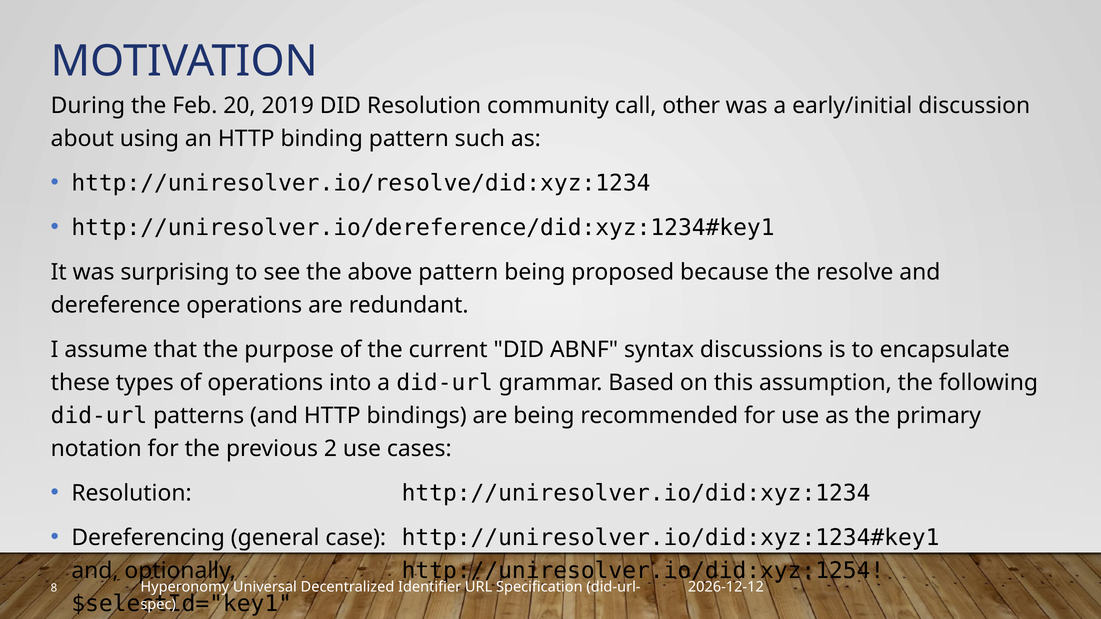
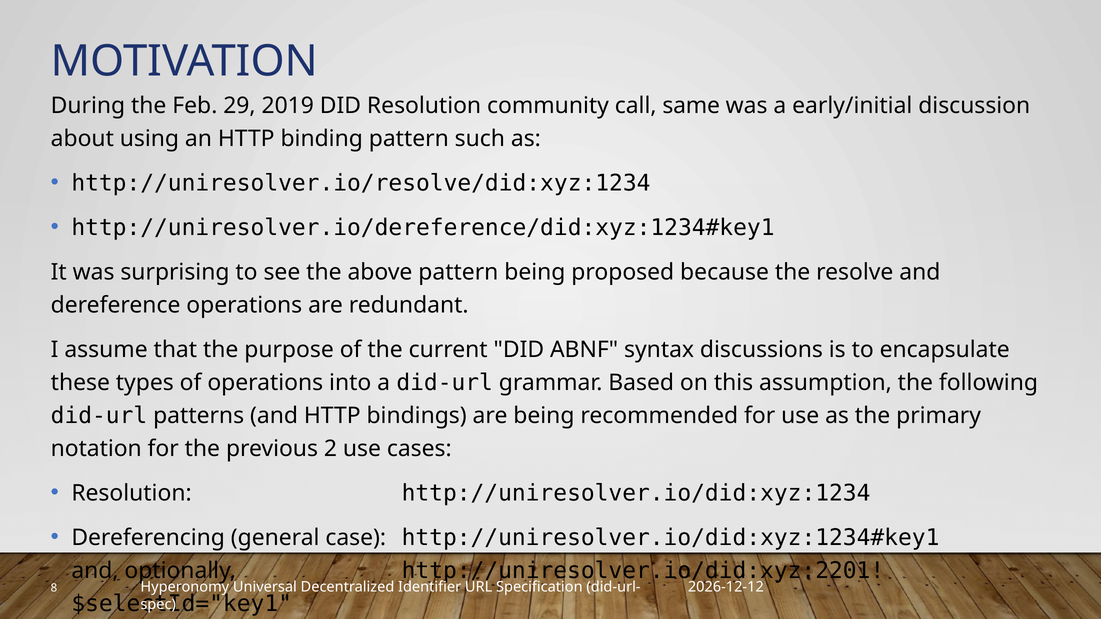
20: 20 -> 29 (239, 106)
other: other -> same (691, 106)
http://uniresolver.io/did:xyz:1254: http://uniresolver.io/did:xyz:1254 -> http://uniresolver.io/did:xyz:2201 (643, 571)
